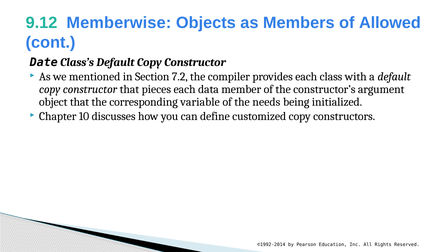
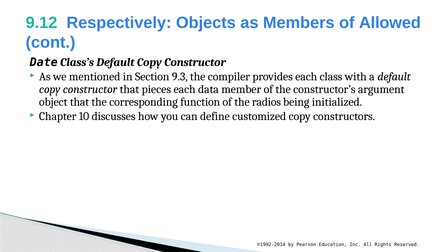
Memberwise: Memberwise -> Respectively (119, 23)
7.2: 7.2 -> 9.3 (180, 77)
variable: variable -> function (200, 102)
needs: needs -> radios (266, 102)
